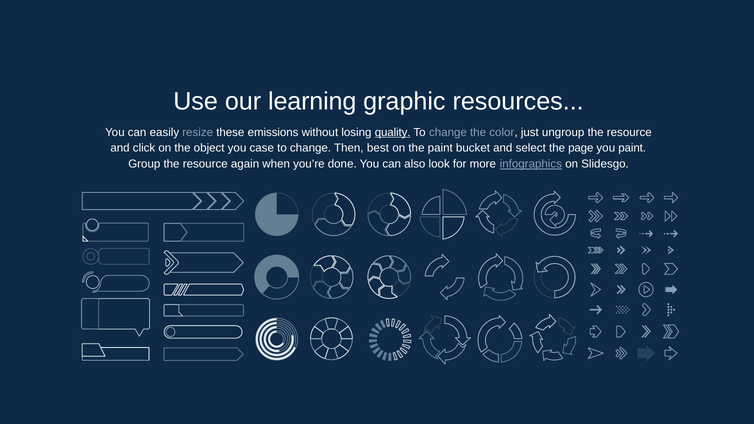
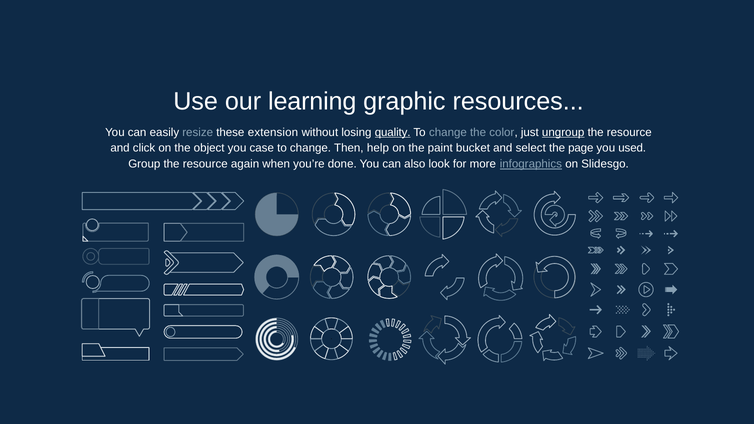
emissions: emissions -> extension (273, 132)
ungroup underline: none -> present (563, 132)
best: best -> help (378, 148)
you paint: paint -> used (632, 148)
